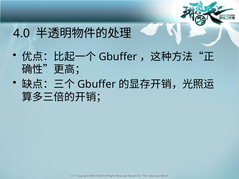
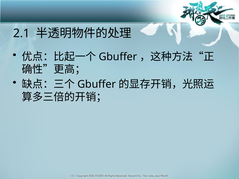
4.0: 4.0 -> 2.1 (21, 33)
